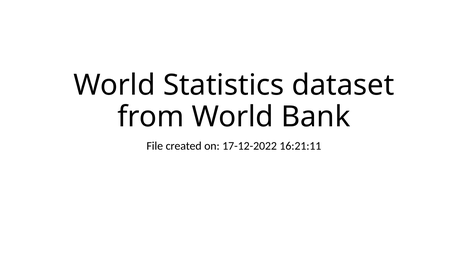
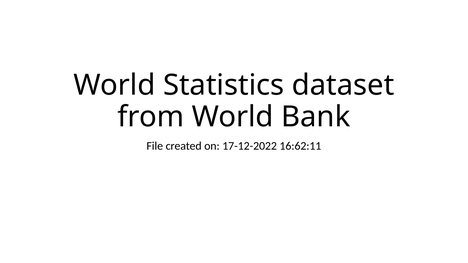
16:21:11: 16:21:11 -> 16:62:11 (300, 146)
